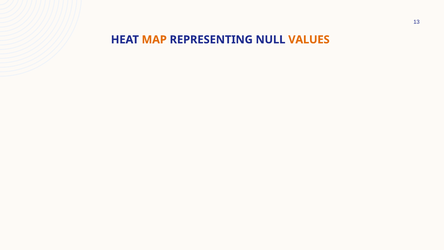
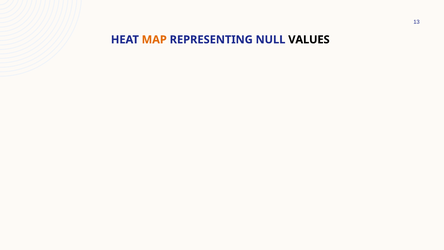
VALUES colour: orange -> black (309, 40)
